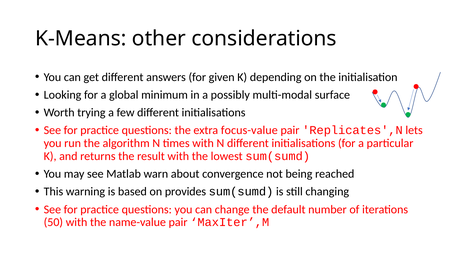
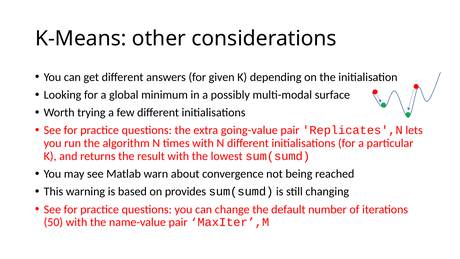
focus-value: focus-value -> going-value (249, 130)
